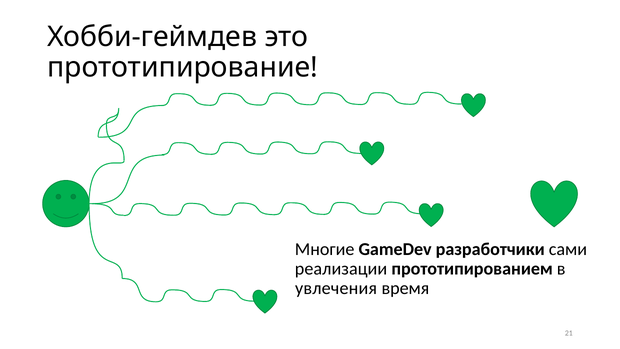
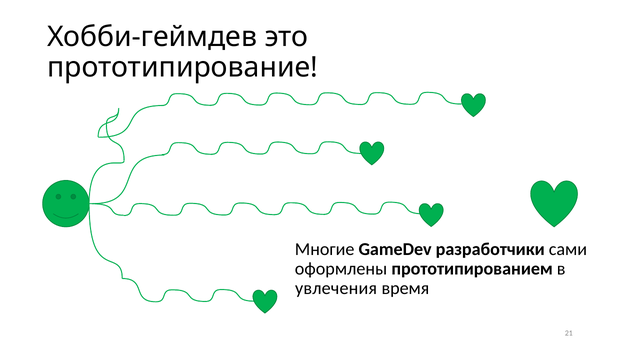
реализации: реализации -> оформлены (341, 269)
